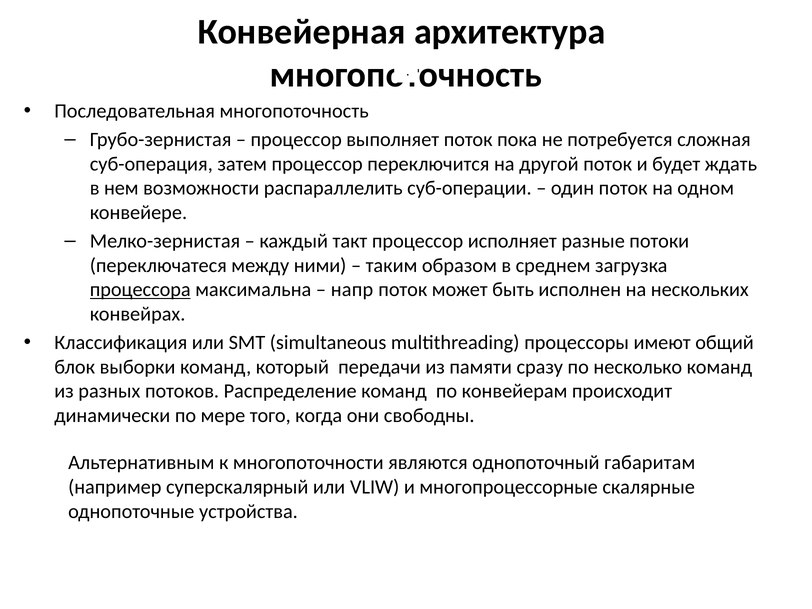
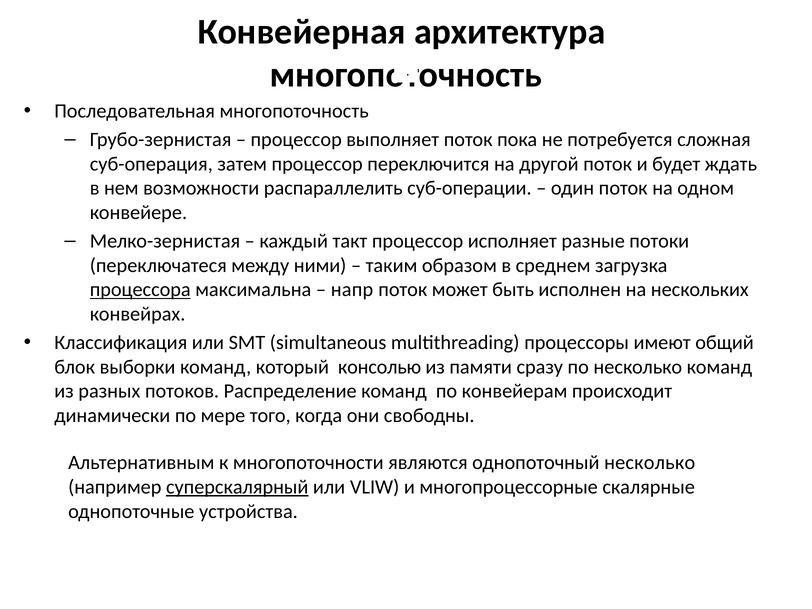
передачи: передачи -> консолью (380, 367)
однопоточный габаритам: габаритам -> несколько (650, 463)
суперскалярный underline: none -> present (237, 487)
